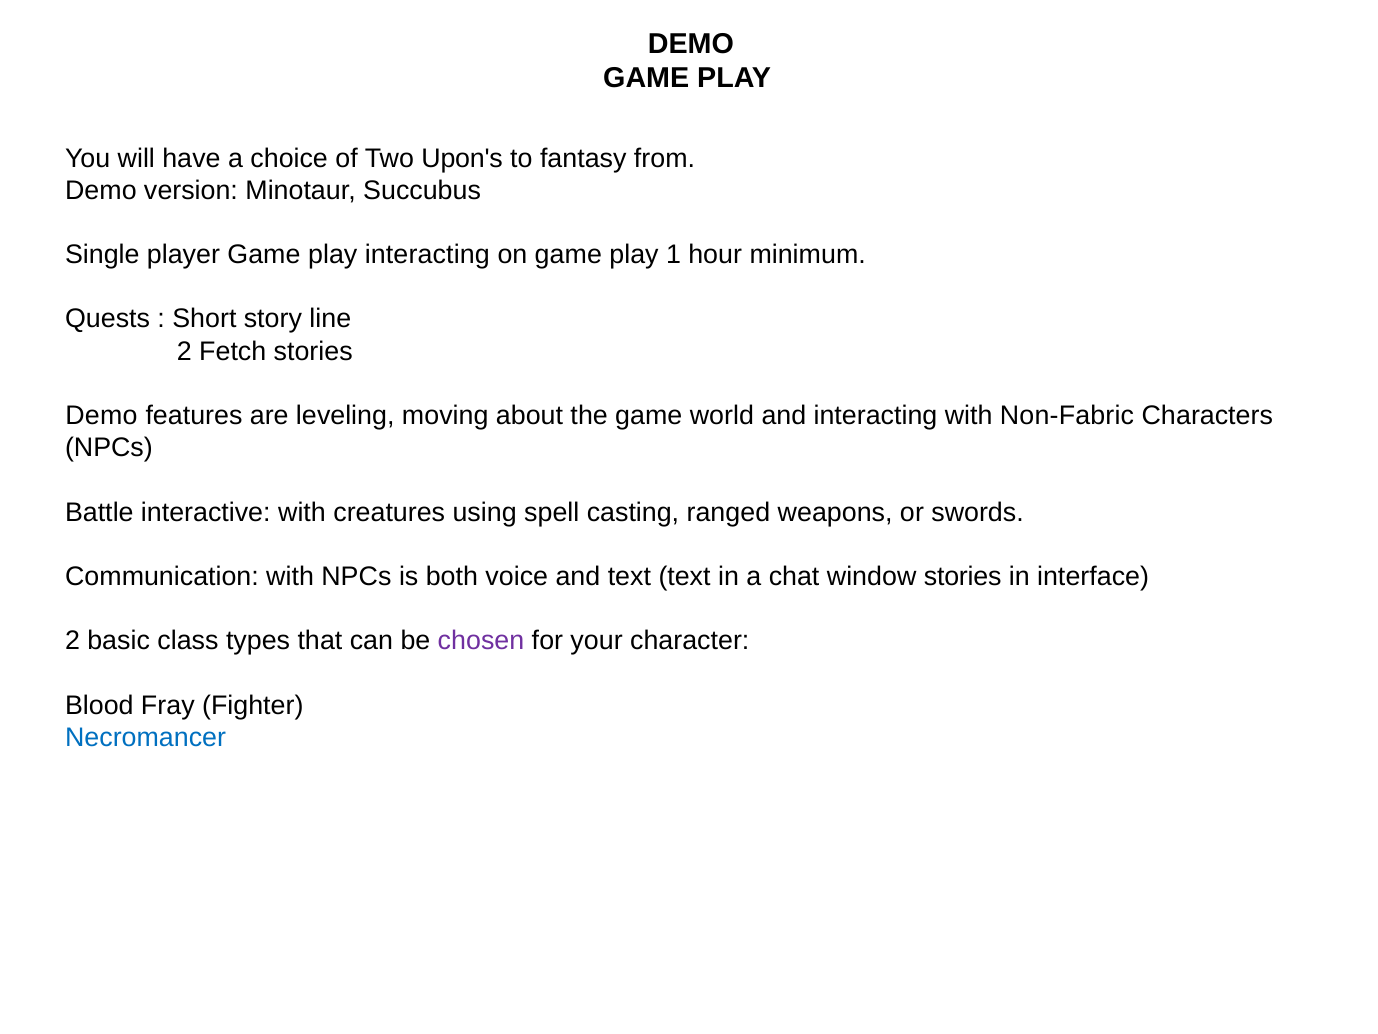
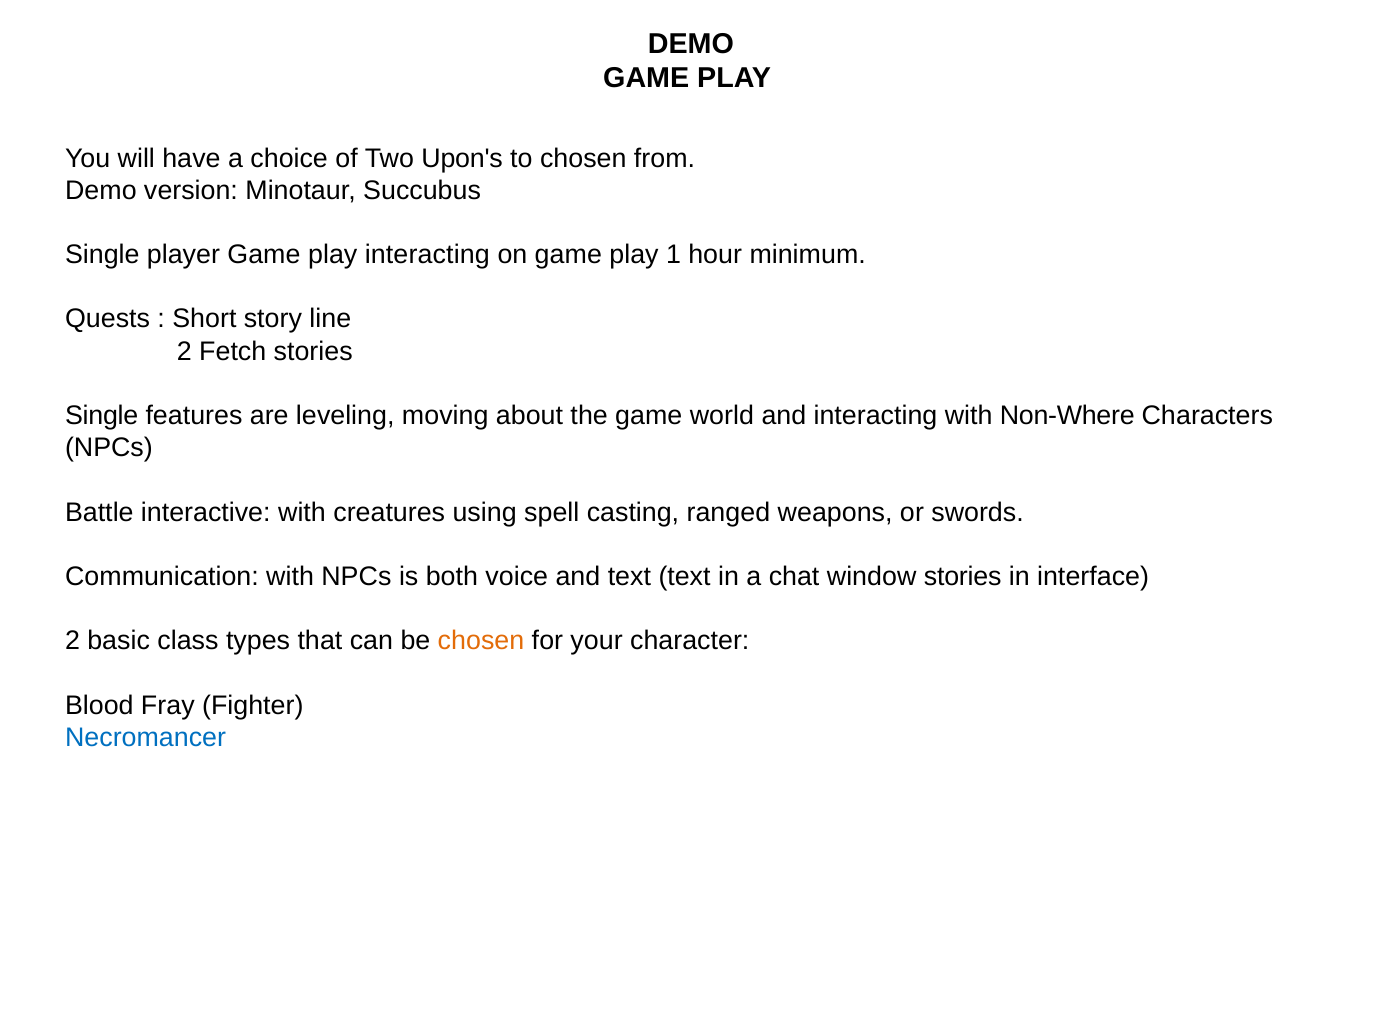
to fantasy: fantasy -> chosen (583, 158)
Demo: Demo -> Single (102, 415)
Non-Fabric: Non-Fabric -> Non-Where (1067, 415)
chosen colour: purple -> orange (481, 641)
